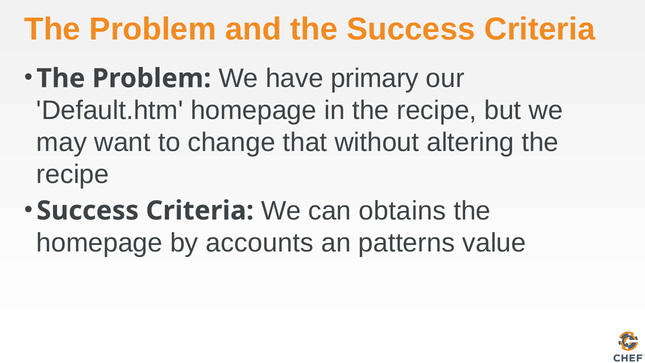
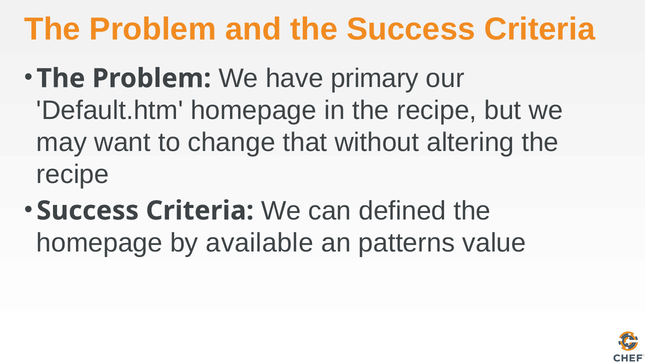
obtains: obtains -> defined (402, 211)
accounts: accounts -> available (260, 243)
